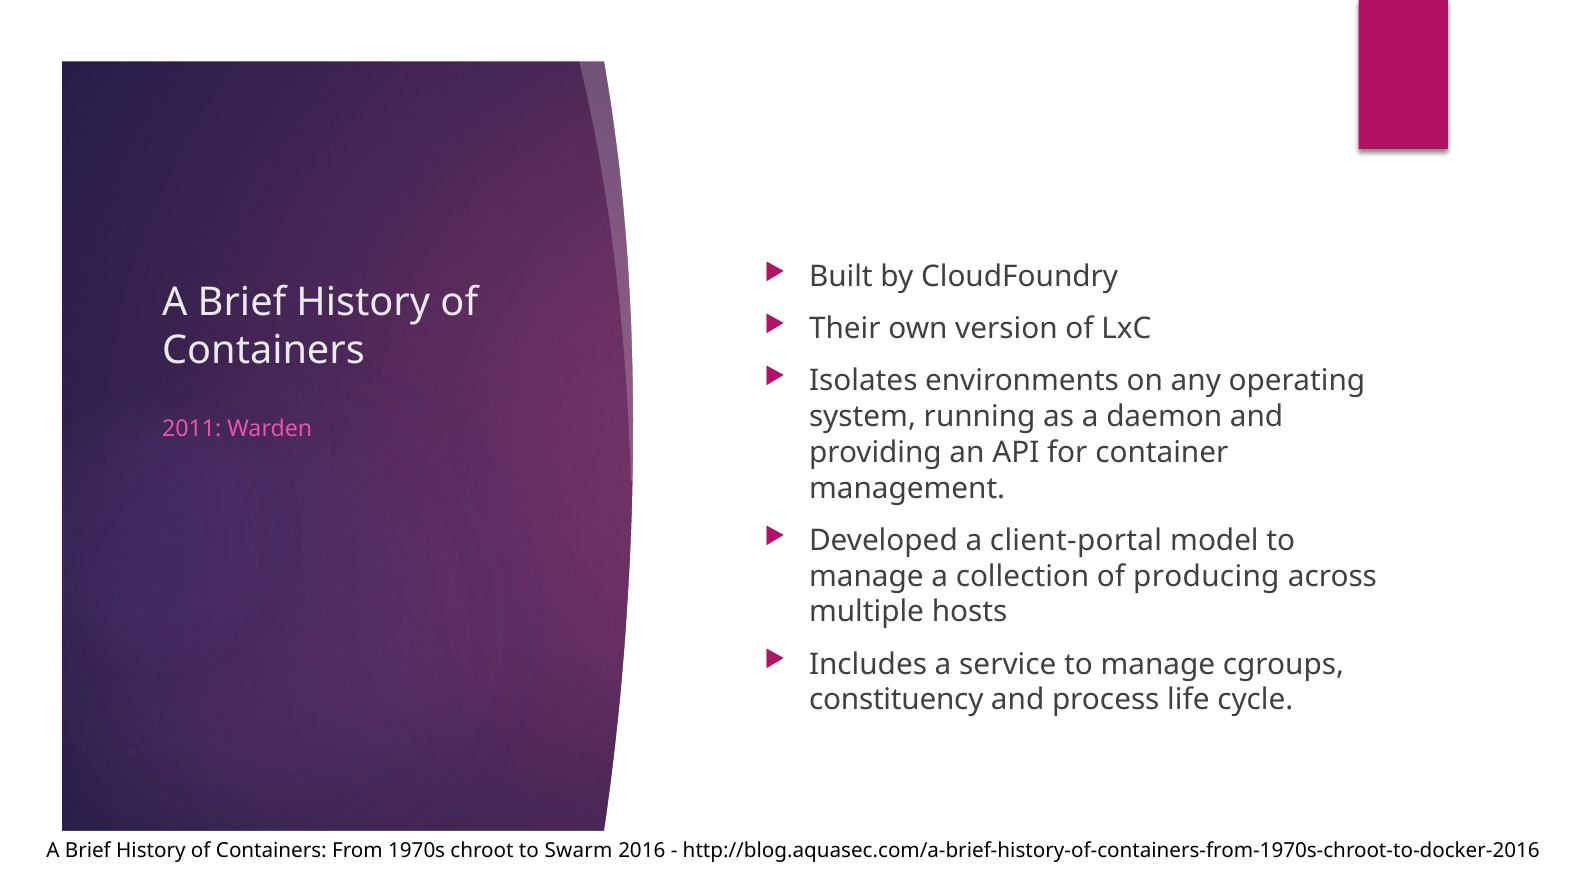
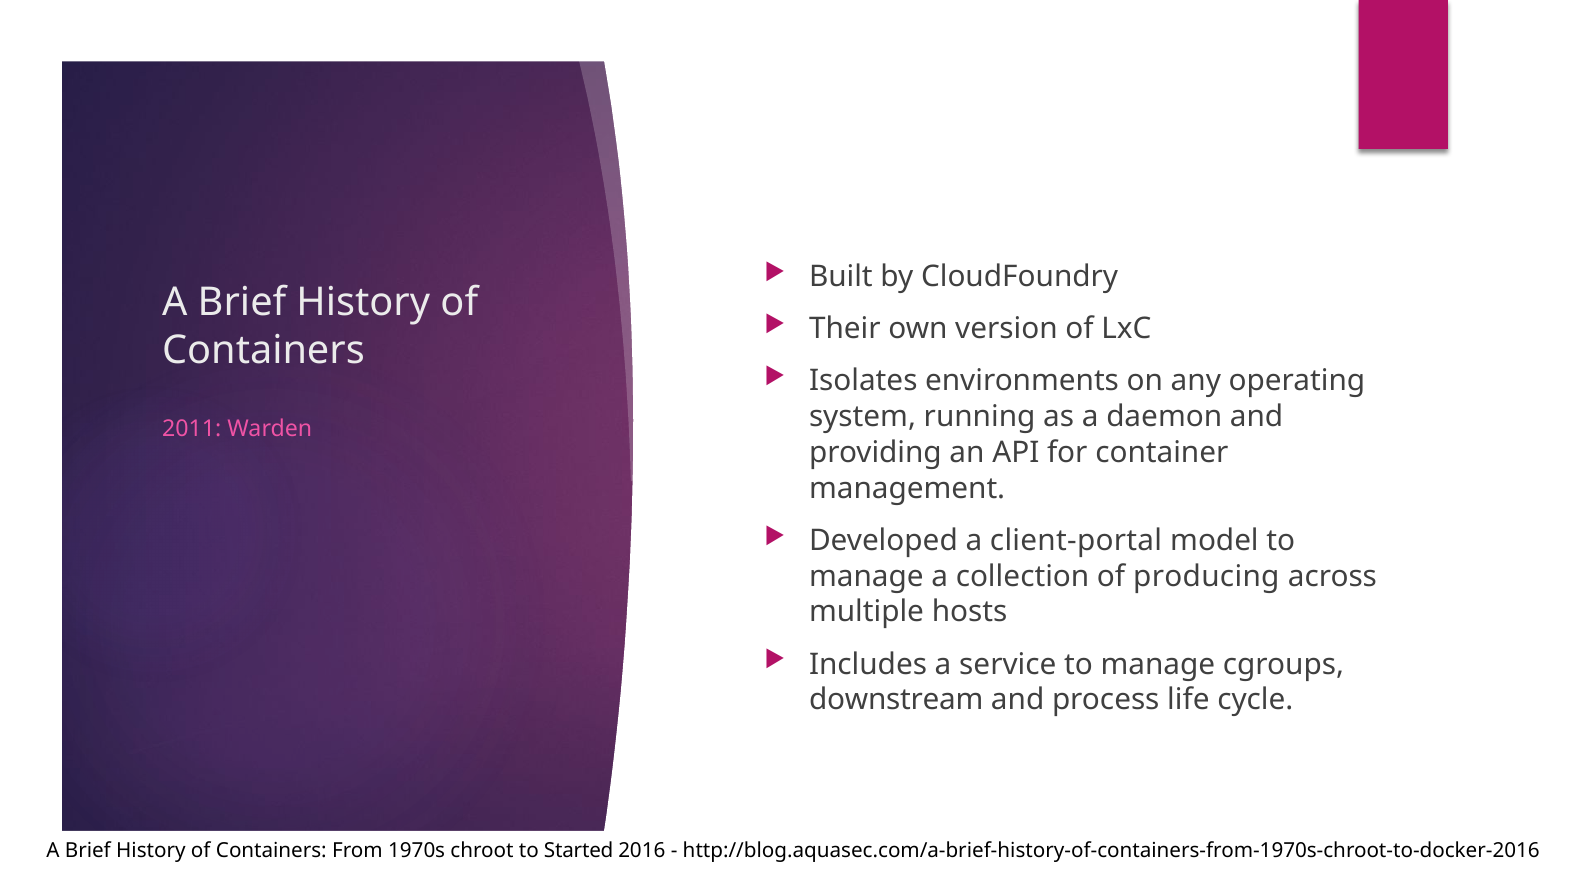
constituency: constituency -> downstream (896, 700)
Swarm: Swarm -> Started (579, 851)
